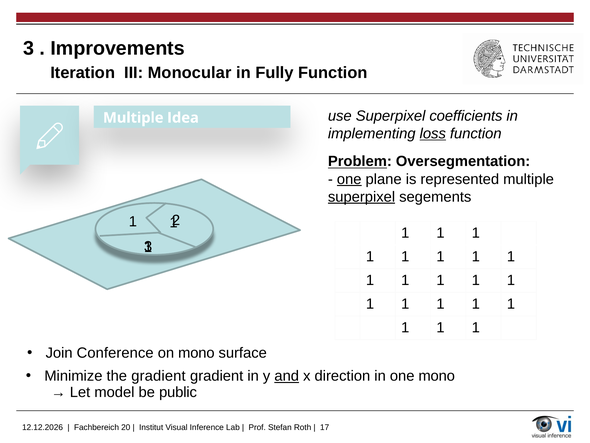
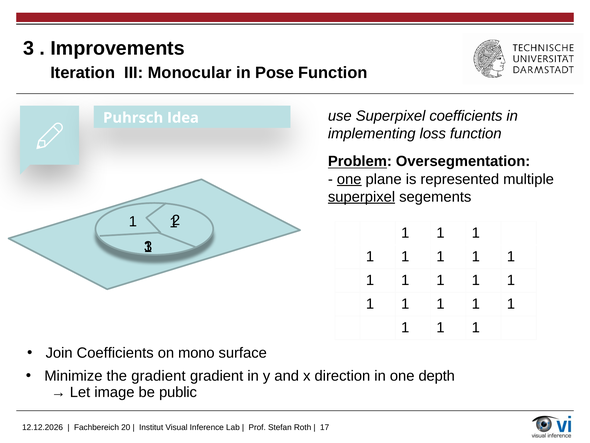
Fully: Fully -> Pose (275, 73)
Multiple: Multiple -> Puhrsch (133, 118)
loss underline: present -> none (433, 134)
Join Conference: Conference -> Coefficients (115, 353)
and underline: present -> none (287, 376)
one mono: mono -> depth (437, 376)
model: model -> image (114, 392)
